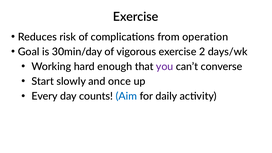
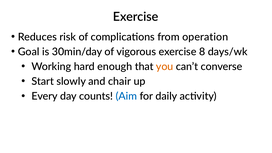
2: 2 -> 8 (202, 52)
you colour: purple -> orange (165, 67)
once: once -> chair (119, 81)
